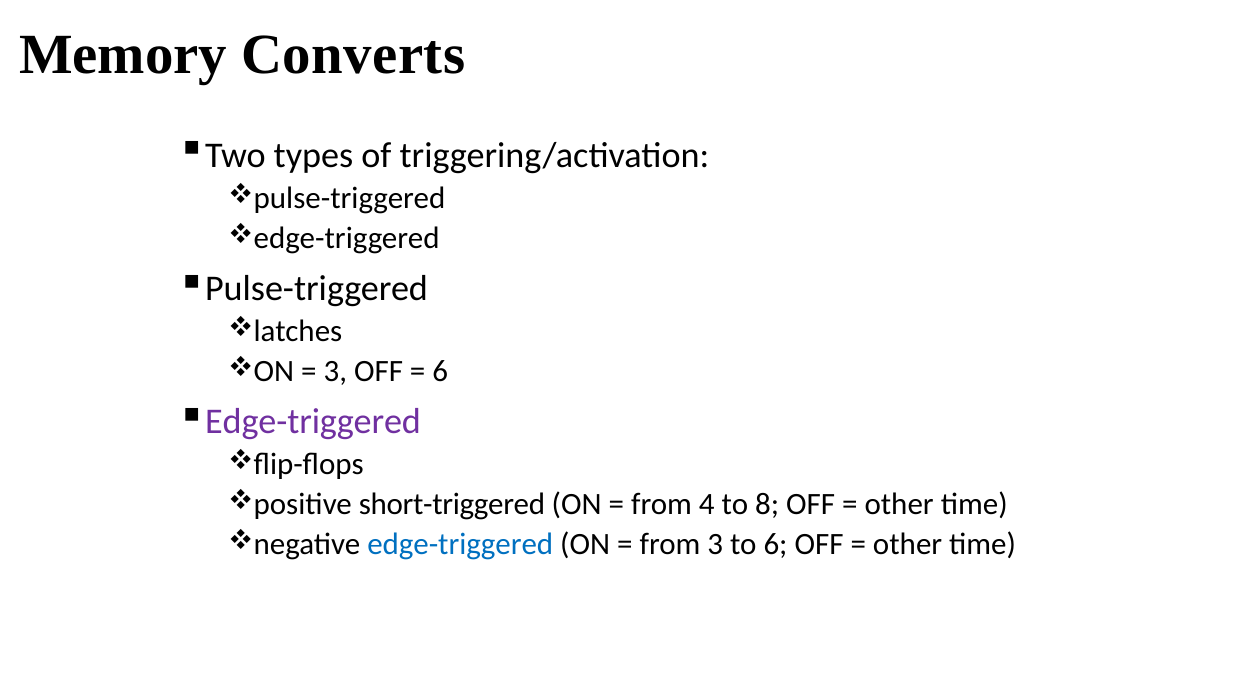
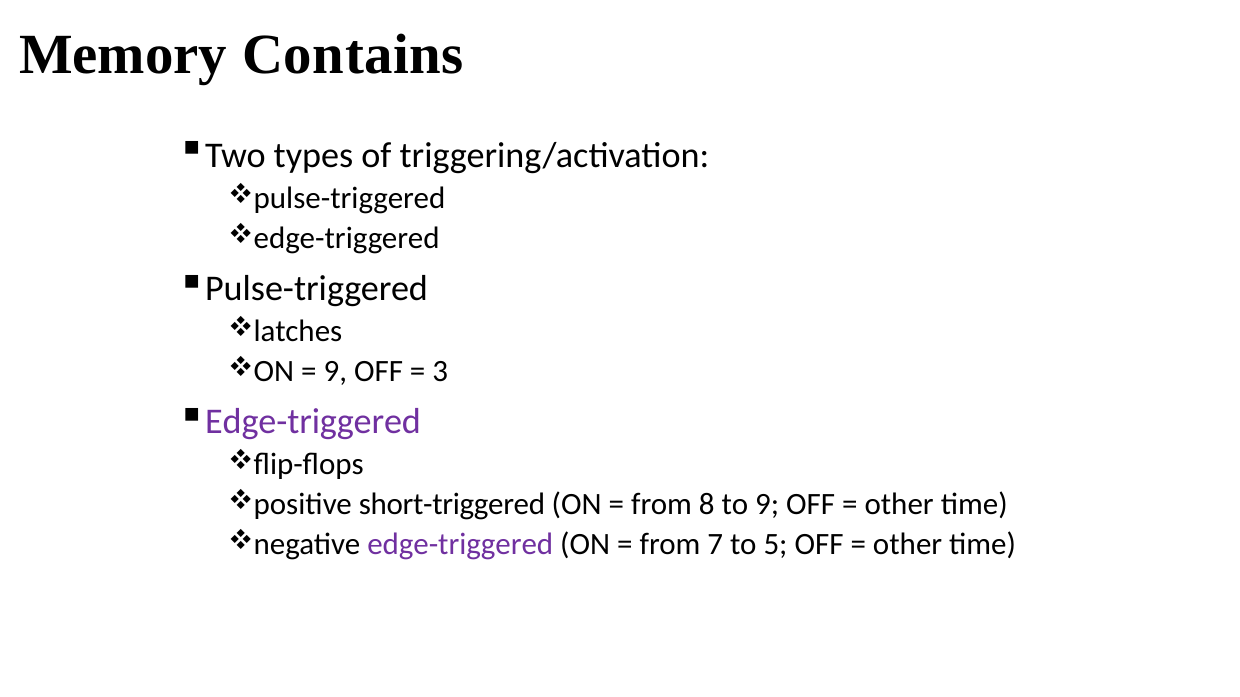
Converts: Converts -> Contains (353, 55)
3: 3 -> 9 (335, 372)
6: 6 -> 3 (440, 372)
4: 4 -> 8 (707, 505)
to 8: 8 -> 9 (767, 505)
edge-triggered colour: blue -> purple (460, 545)
from 3: 3 -> 7 (715, 545)
to 6: 6 -> 5 (776, 545)
